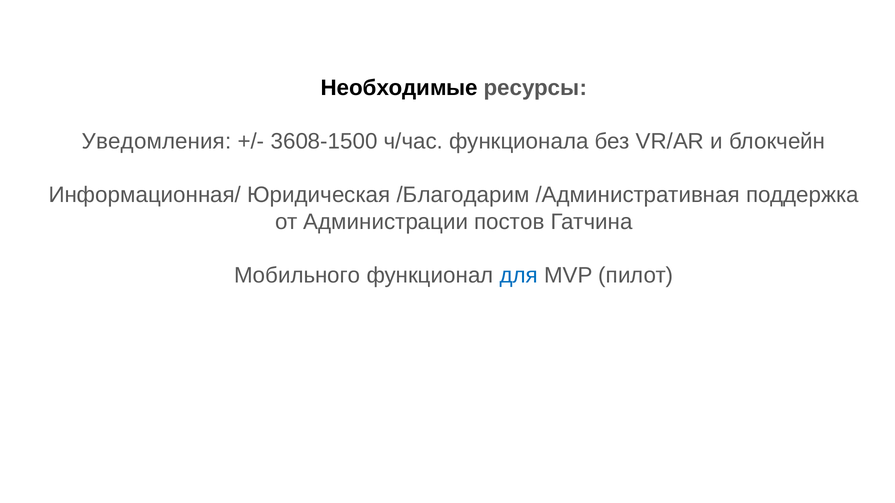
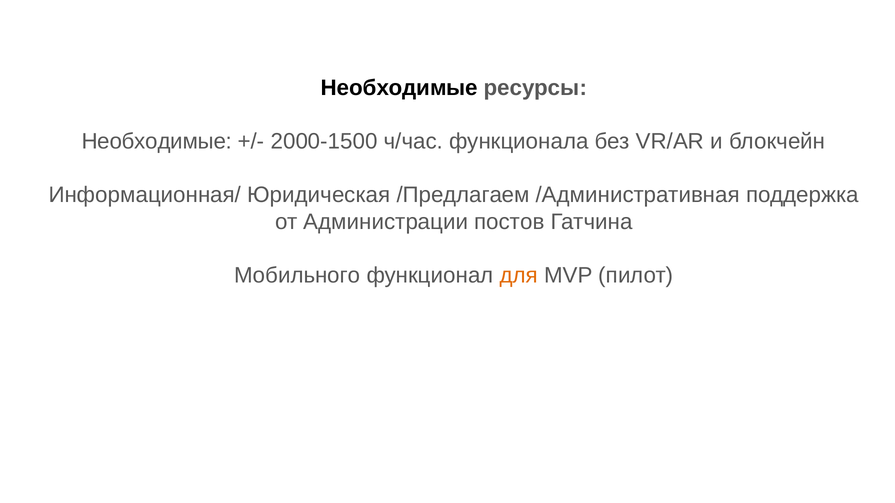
Уведомления: Уведомления -> Необходимые (157, 141)
3608-1500: 3608-1500 -> 2000-1500 (324, 141)
/Благодарим: /Благодарим -> /Предлагаем (463, 195)
для colour: blue -> orange (519, 276)
